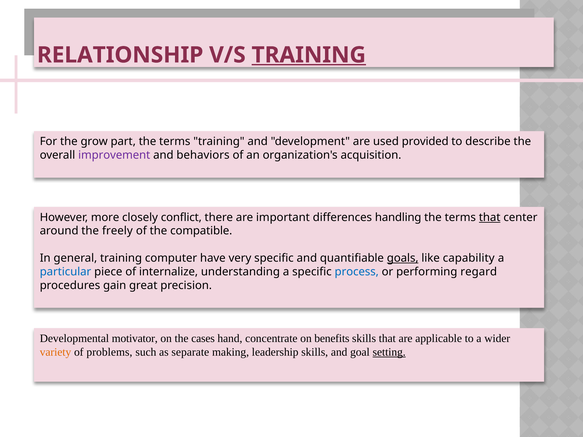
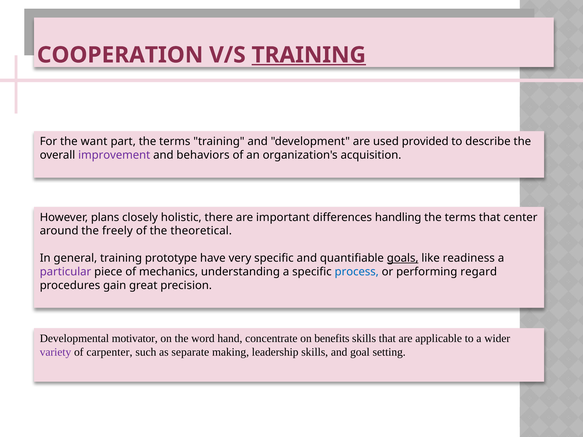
RELATIONSHIP: RELATIONSHIP -> COOPERATION (120, 55)
grow: grow -> want (94, 142)
more: more -> plans (105, 217)
conflict: conflict -> holistic (181, 217)
that underline: present -> none (490, 217)
compatible: compatible -> theoretical (201, 231)
computer: computer -> prototype (171, 258)
capability: capability -> readiness (469, 258)
particular colour: blue -> purple (65, 272)
internalize: internalize -> mechanics (169, 272)
cases: cases -> word (203, 339)
variety colour: orange -> purple (55, 352)
problems: problems -> carpenter (109, 352)
setting underline: present -> none (389, 352)
